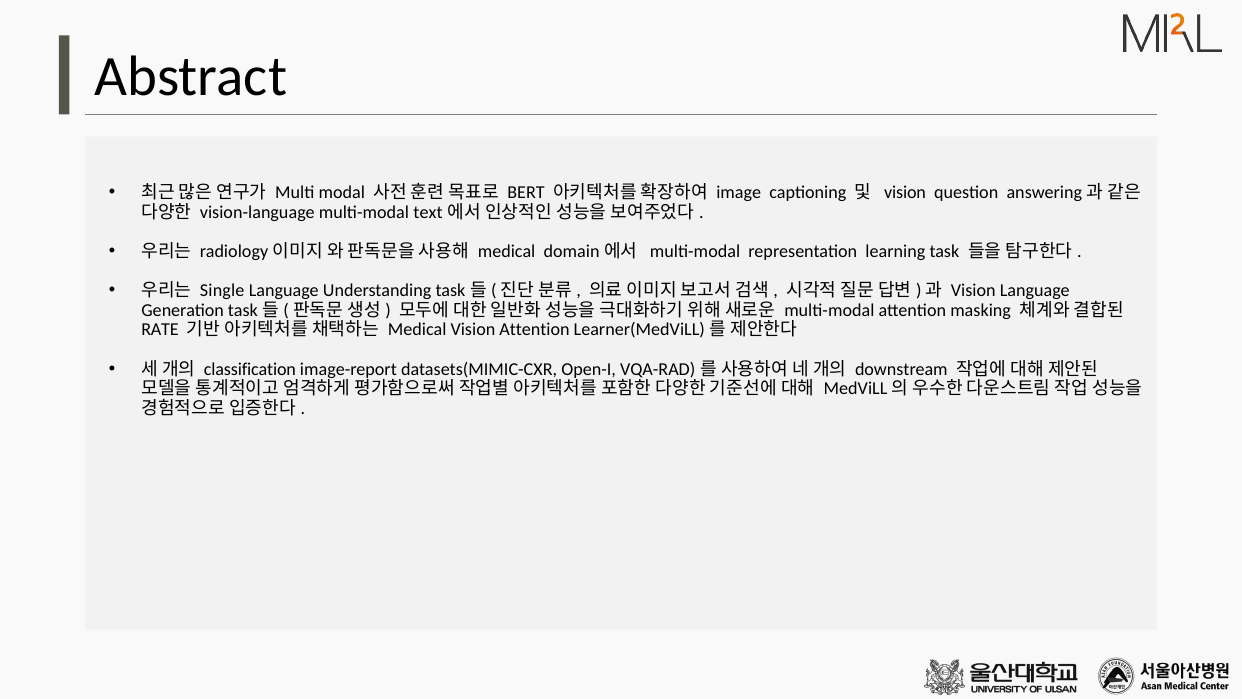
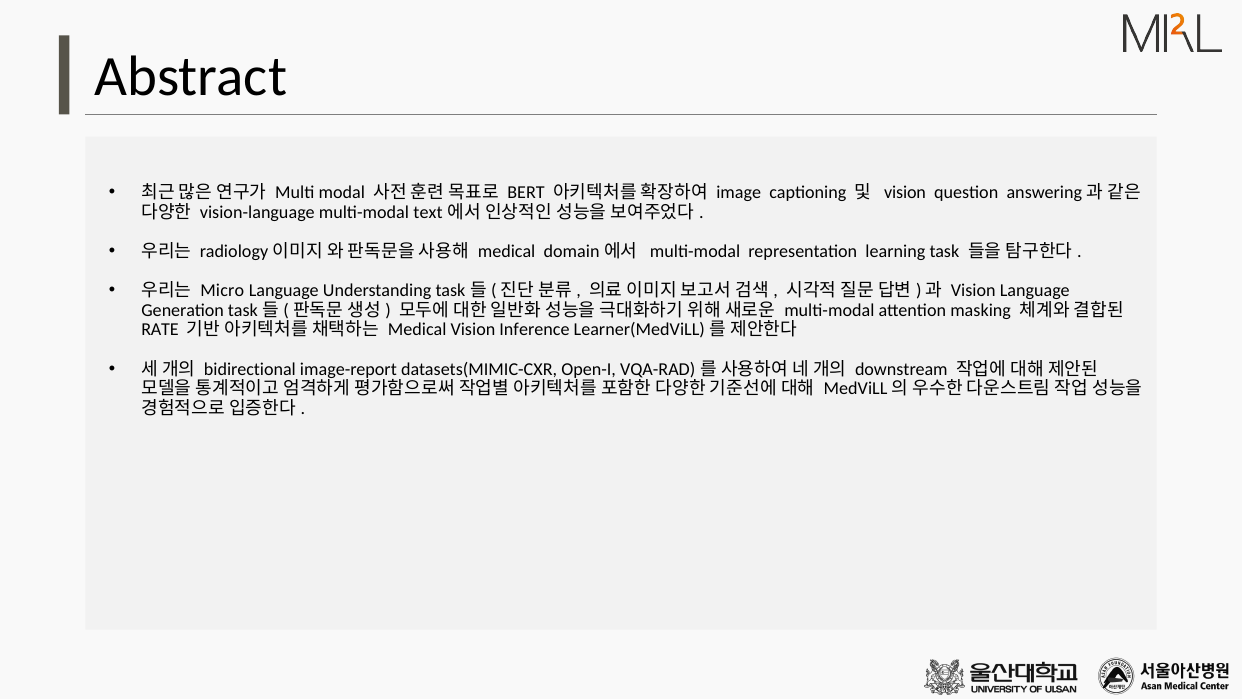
Single: Single -> Micro (222, 290)
Vision Attention: Attention -> Inference (534, 330)
classification: classification -> bidirectional (250, 369)
